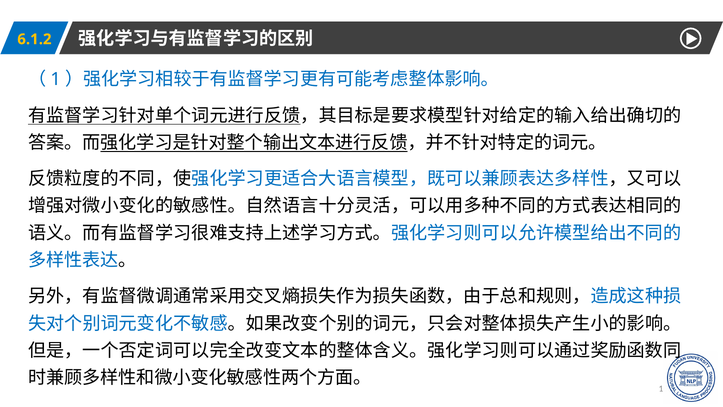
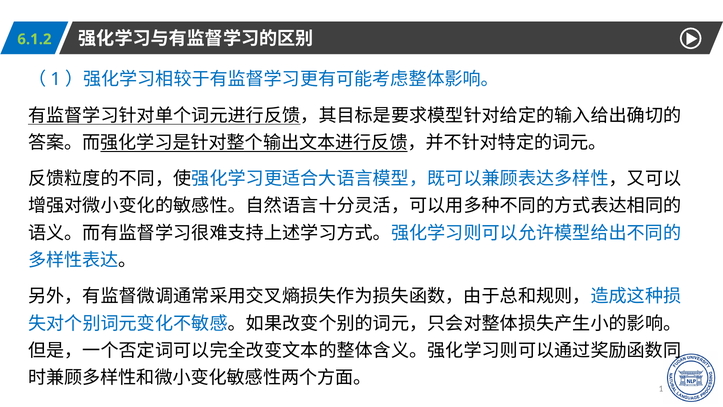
6.1.2 colour: yellow -> light green (34, 39)
